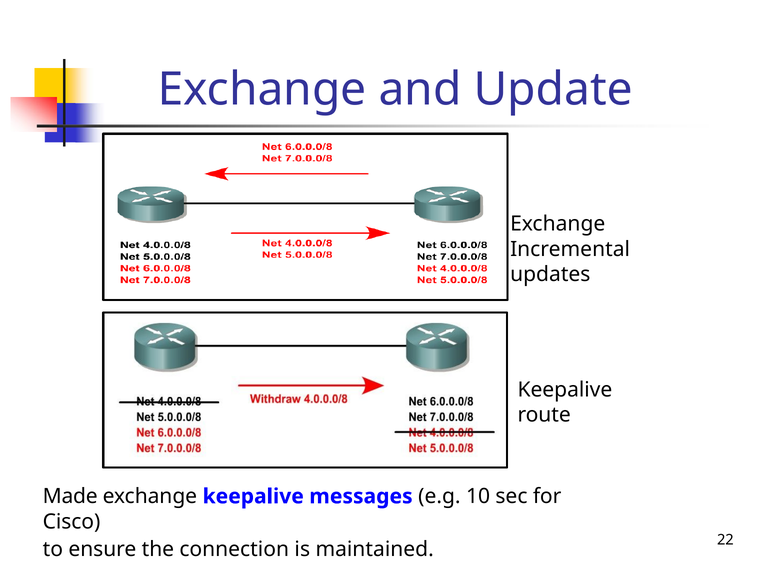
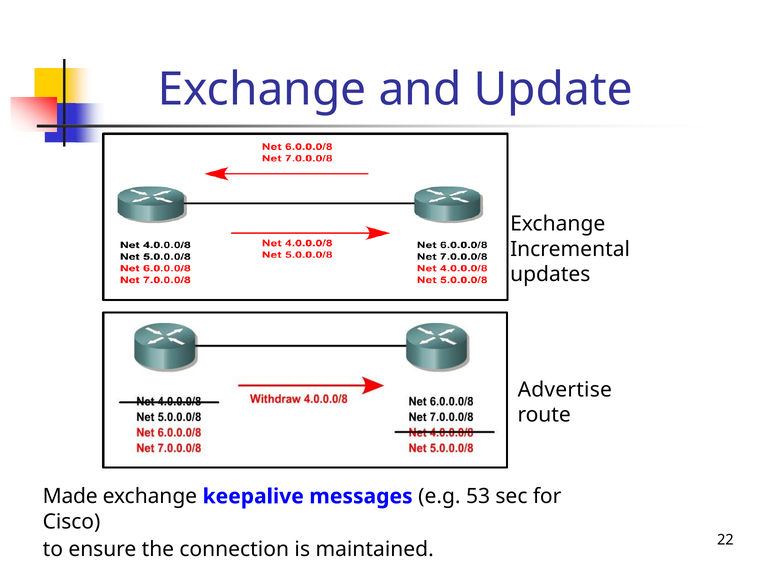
Keepalive: Keepalive -> Advertise (565, 390)
10: 10 -> 53 (478, 496)
